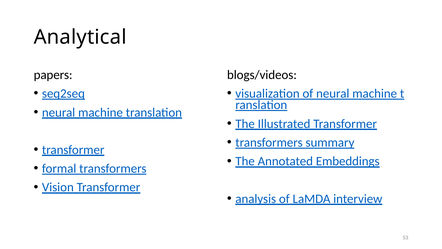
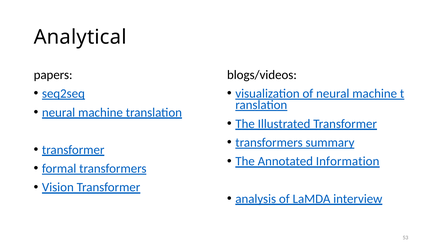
Embeddings: Embeddings -> Information (348, 161)
